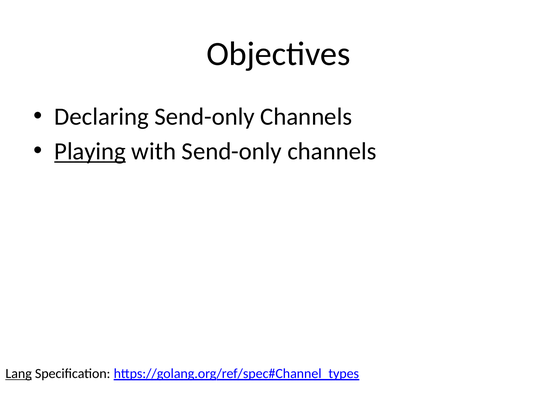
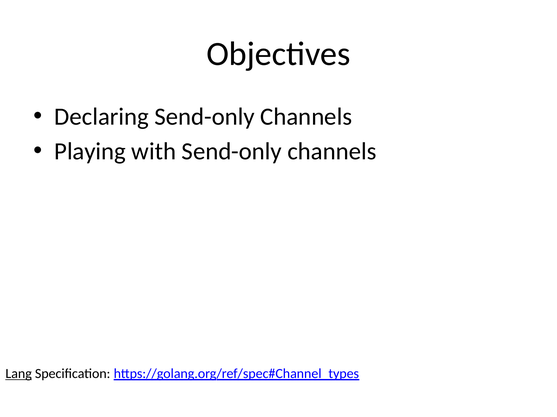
Playing underline: present -> none (90, 152)
